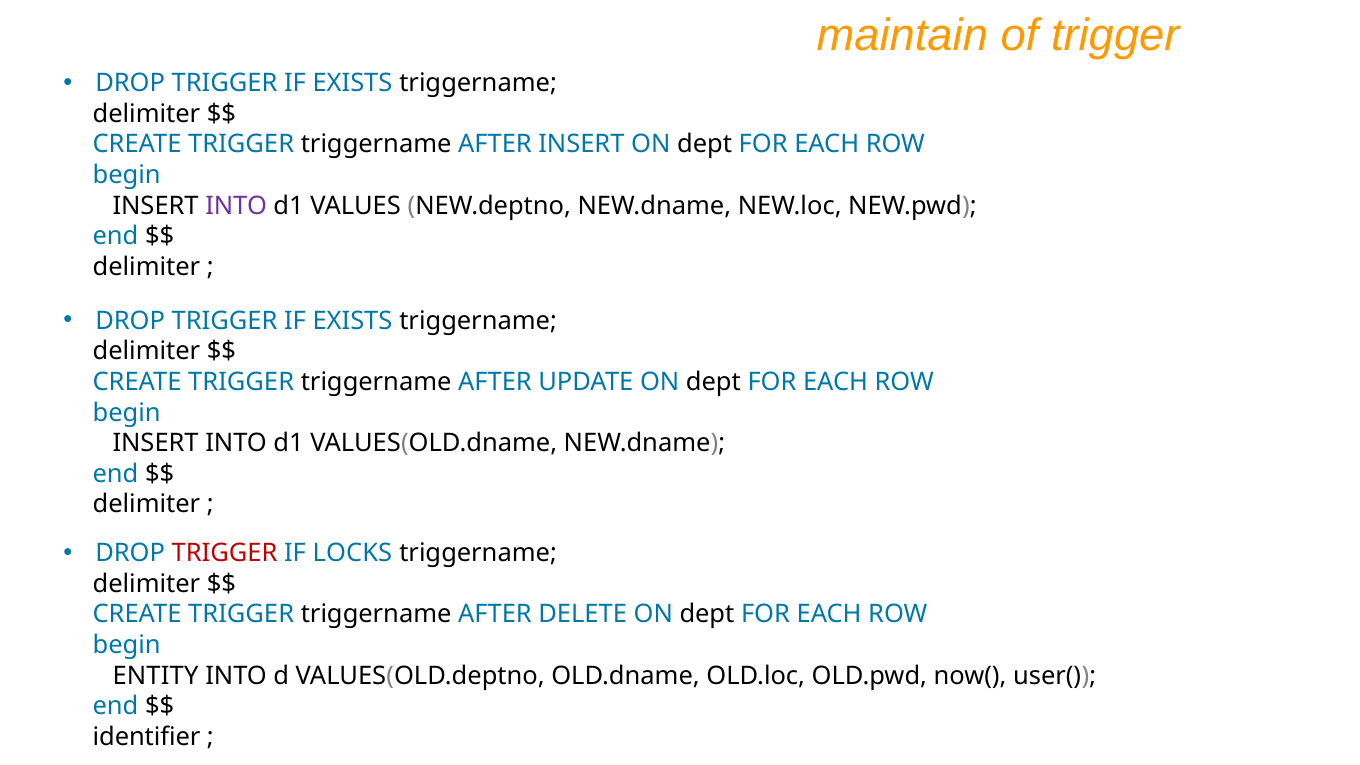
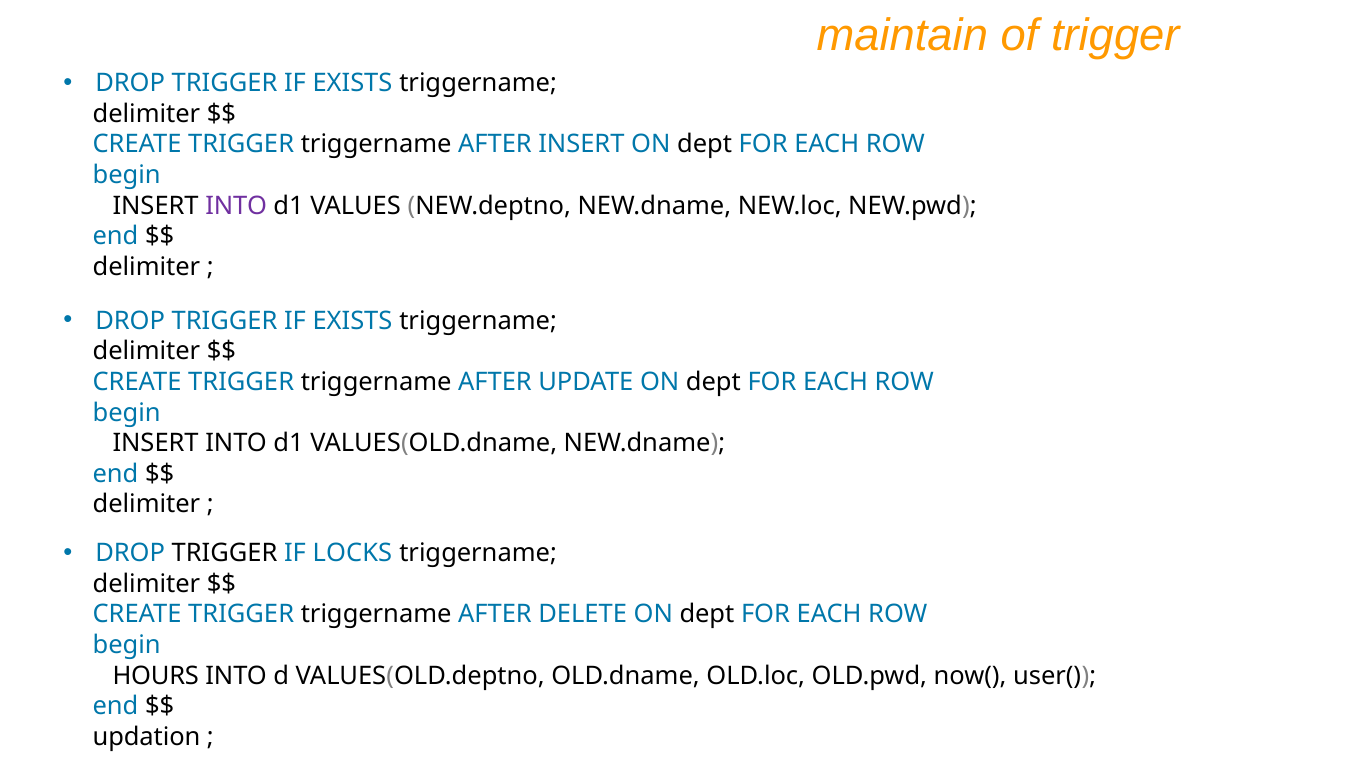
TRIGGER colour: red -> black (225, 553)
ENTITY: ENTITY -> HOURS (156, 676)
identifier: identifier -> updation (147, 737)
